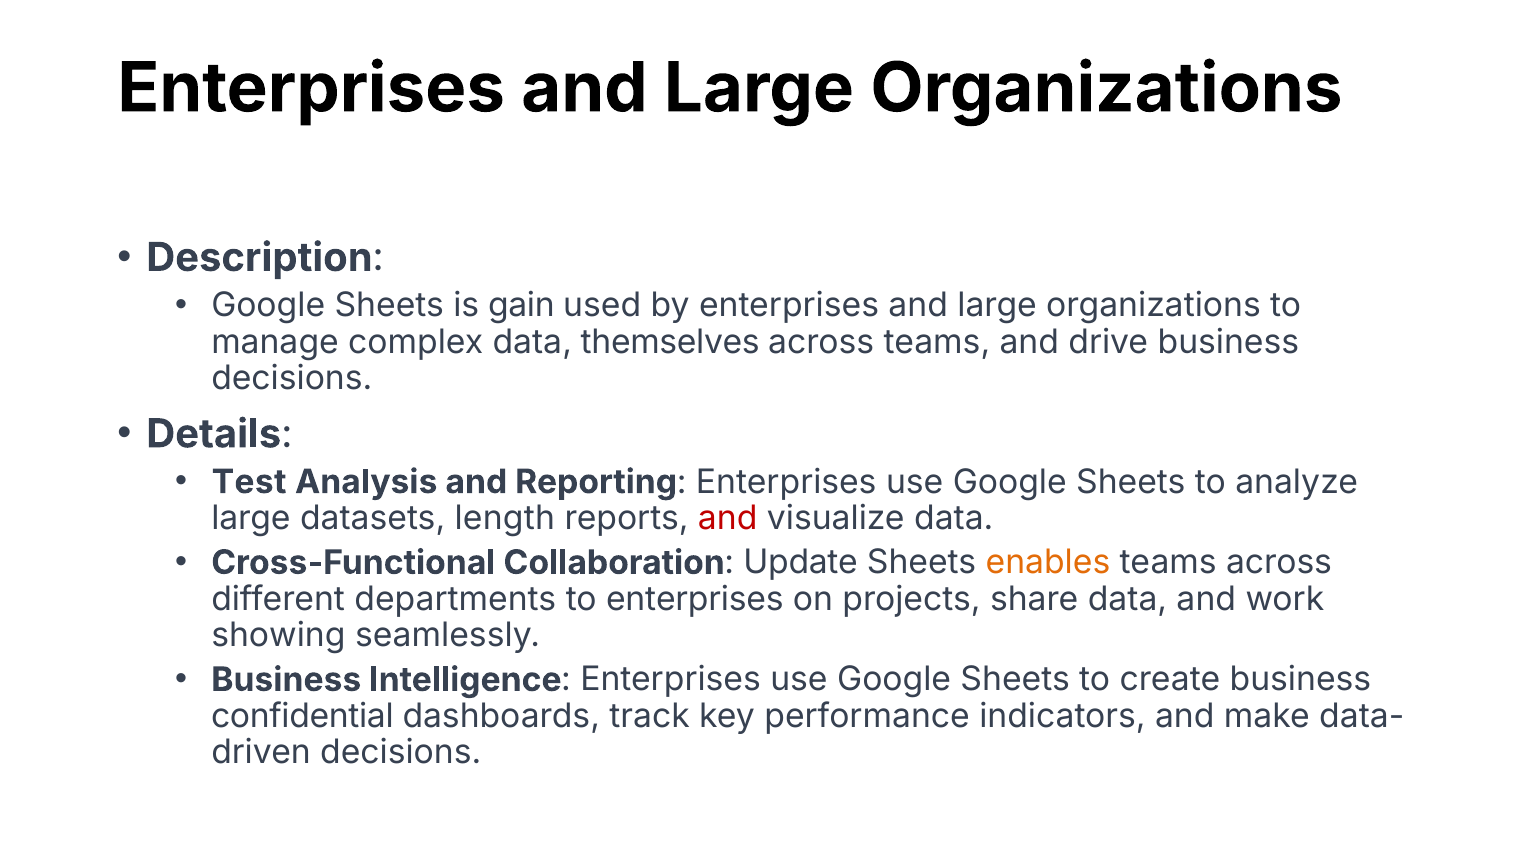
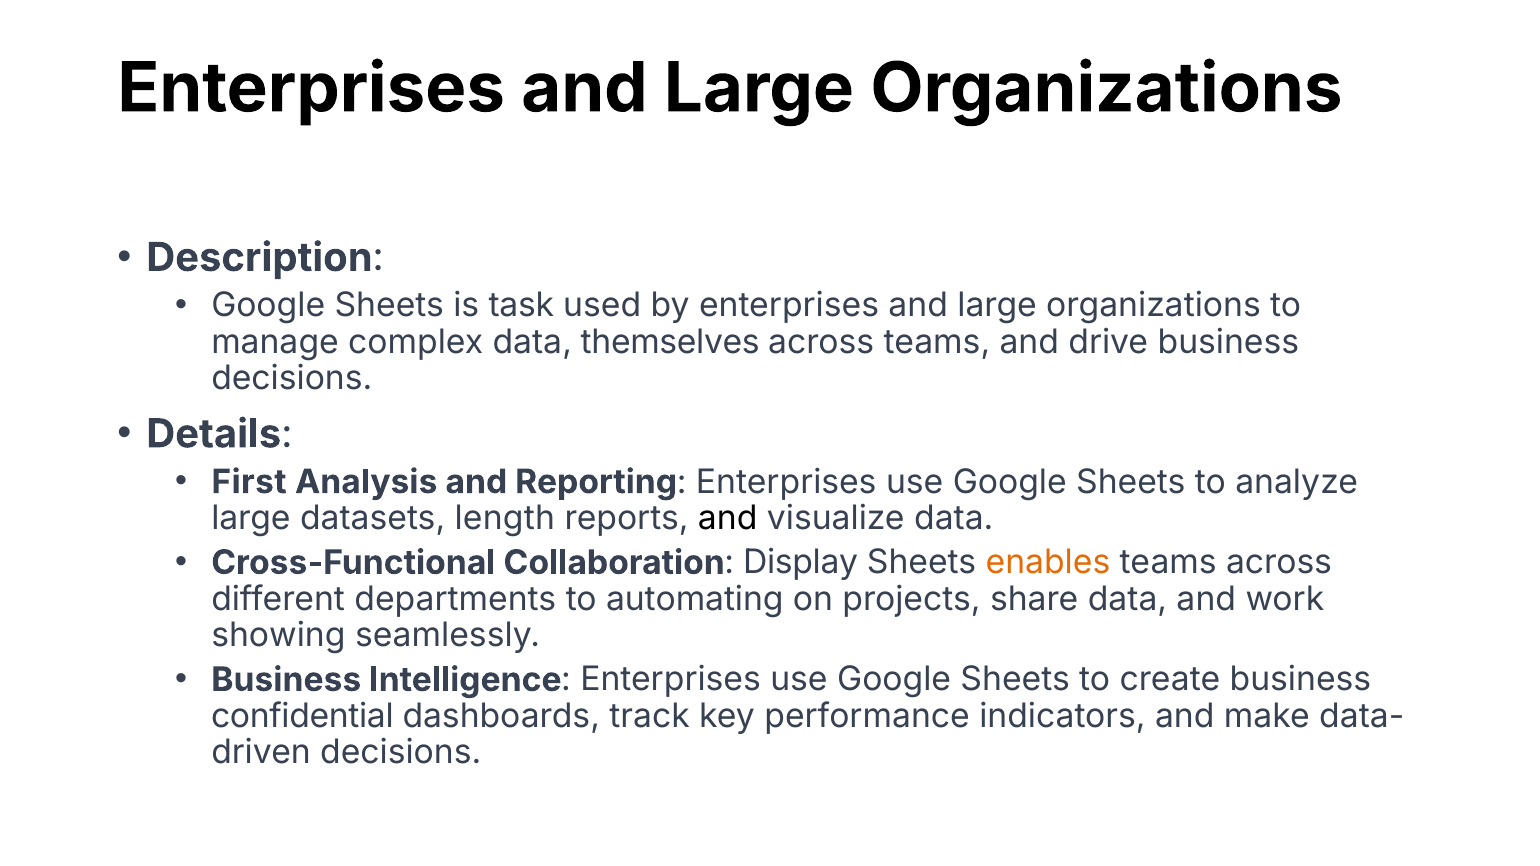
gain: gain -> task (521, 306)
Test: Test -> First (249, 482)
and colour: red -> black (728, 518)
Update: Update -> Display (801, 563)
to enterprises: enterprises -> automating (695, 599)
